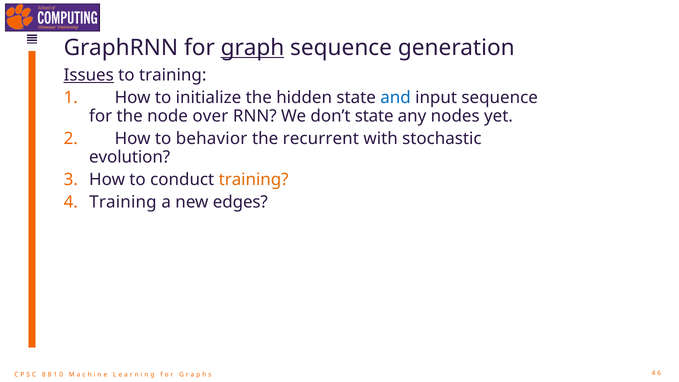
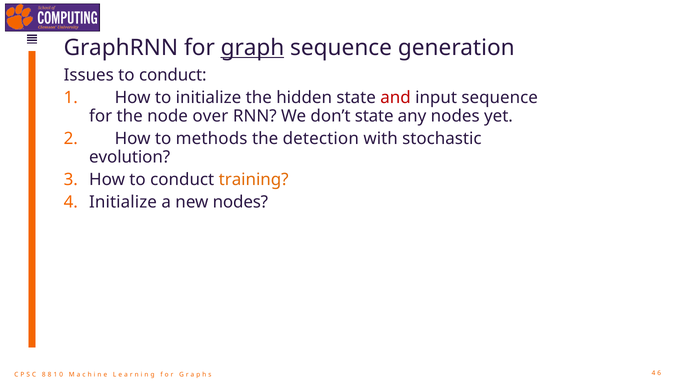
Issues underline: present -> none (89, 75)
training: training -> conduct (173, 75)
and colour: blue -> red (396, 98)
behavior: behavior -> methods (212, 139)
recurrent: recurrent -> detection (321, 139)
Training: Training -> Initialize (123, 202)
new edges: edges -> nodes (240, 202)
